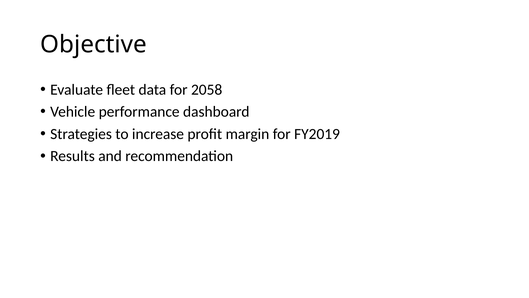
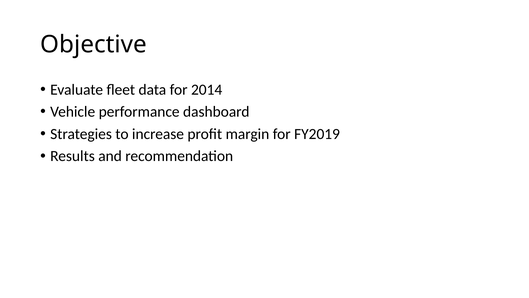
2058: 2058 -> 2014 (207, 89)
